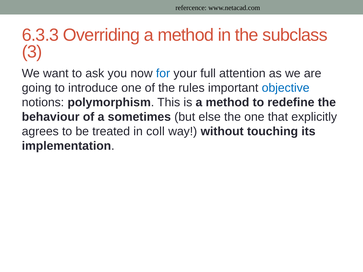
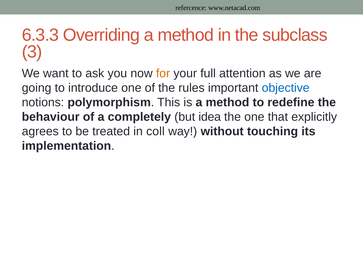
for colour: blue -> orange (163, 73)
sometimes: sometimes -> completely (139, 117)
else: else -> idea (210, 117)
